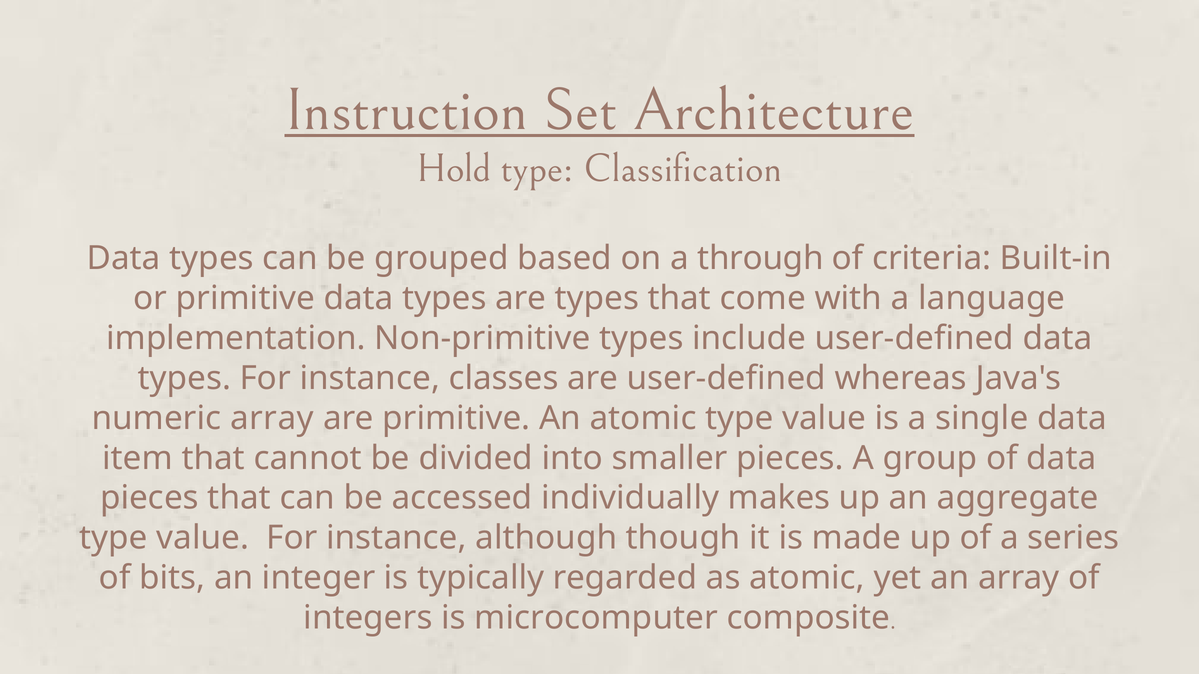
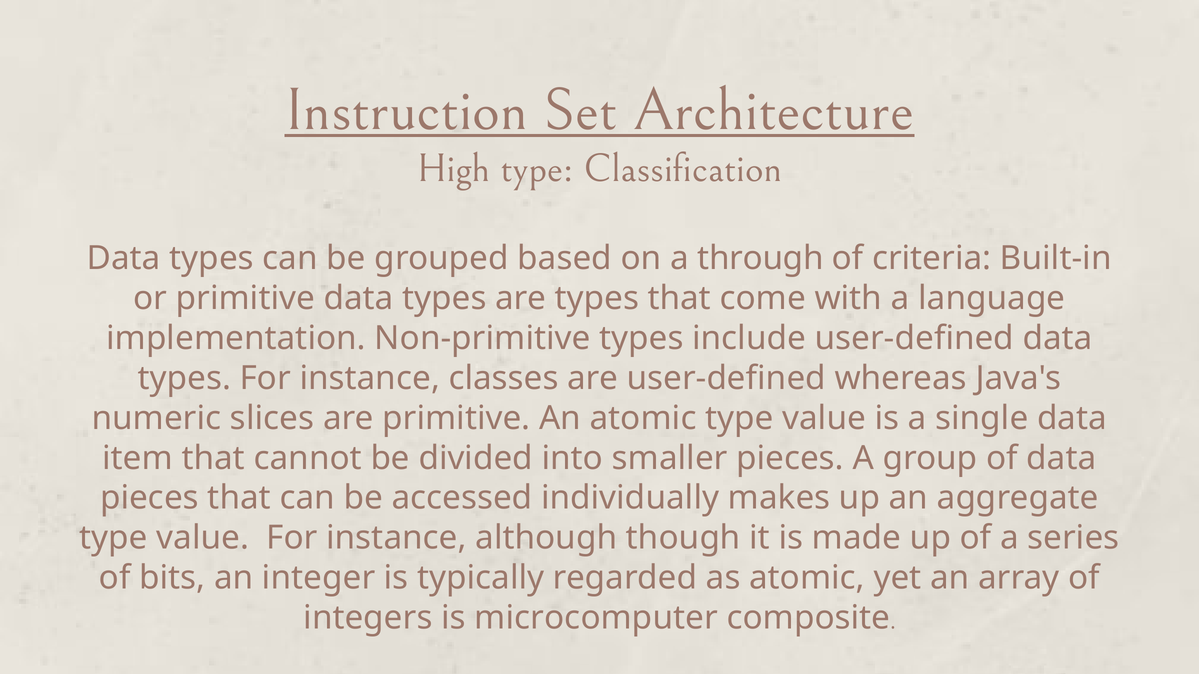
Hold: Hold -> High (454, 168)
numeric array: array -> slices (272, 418)
